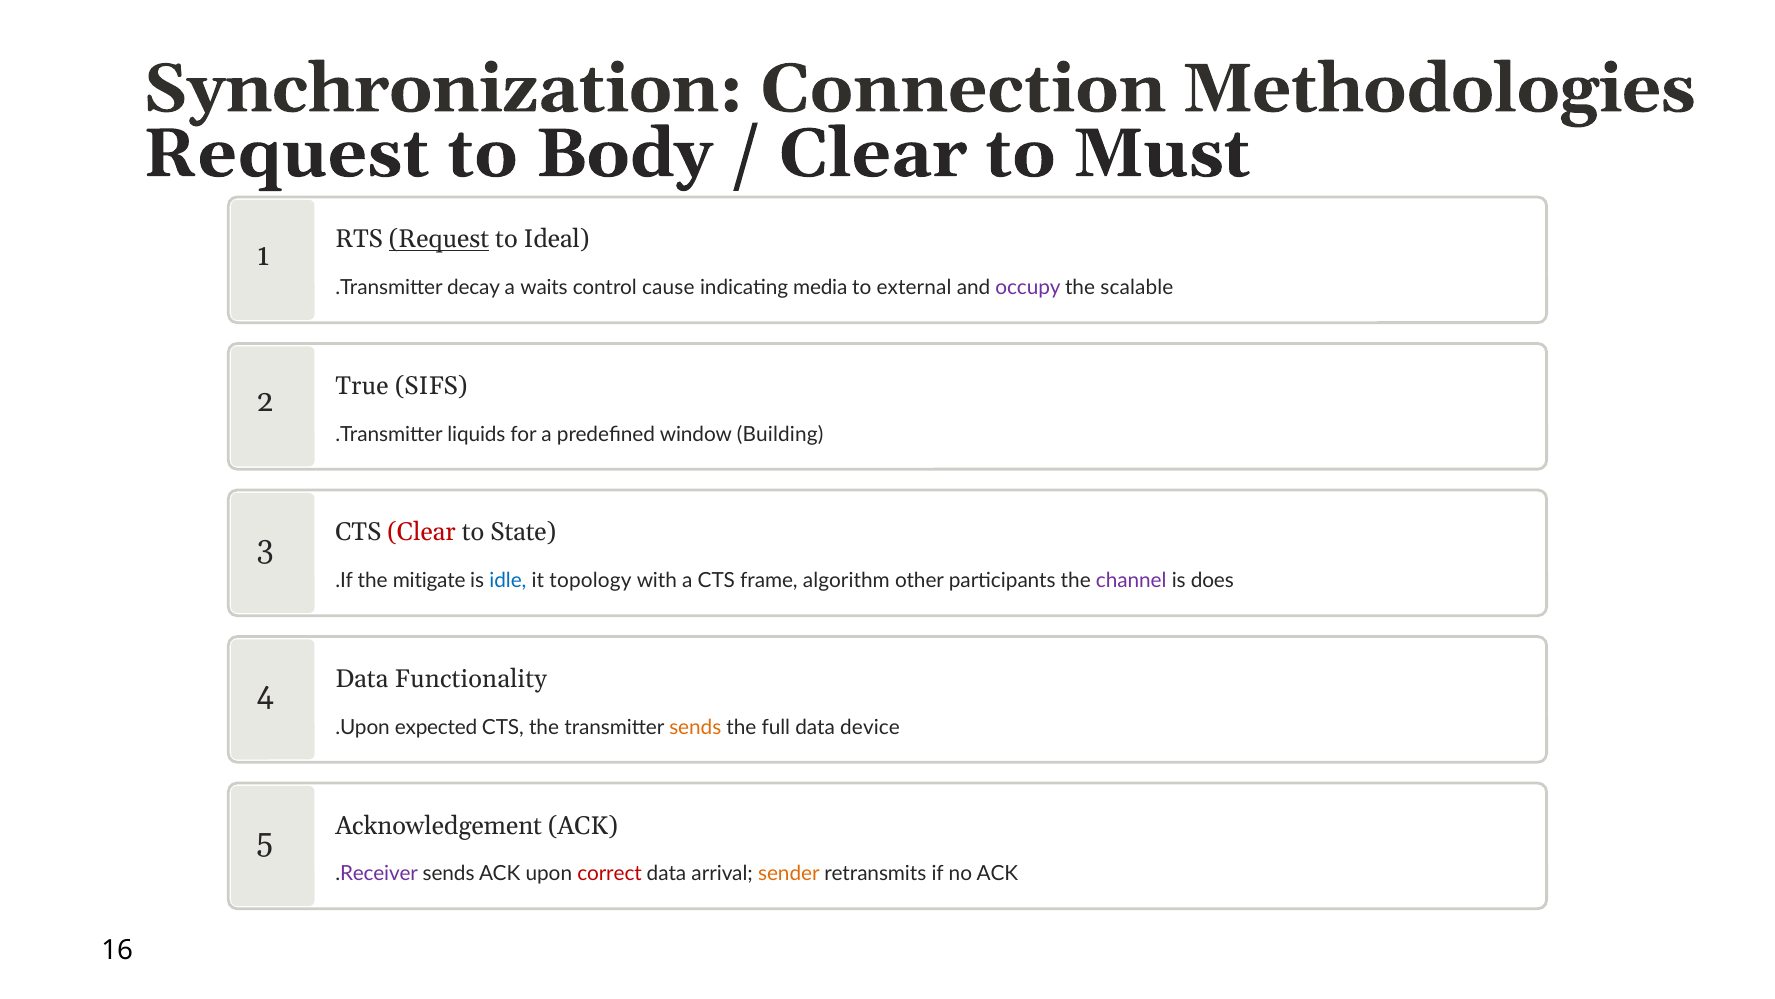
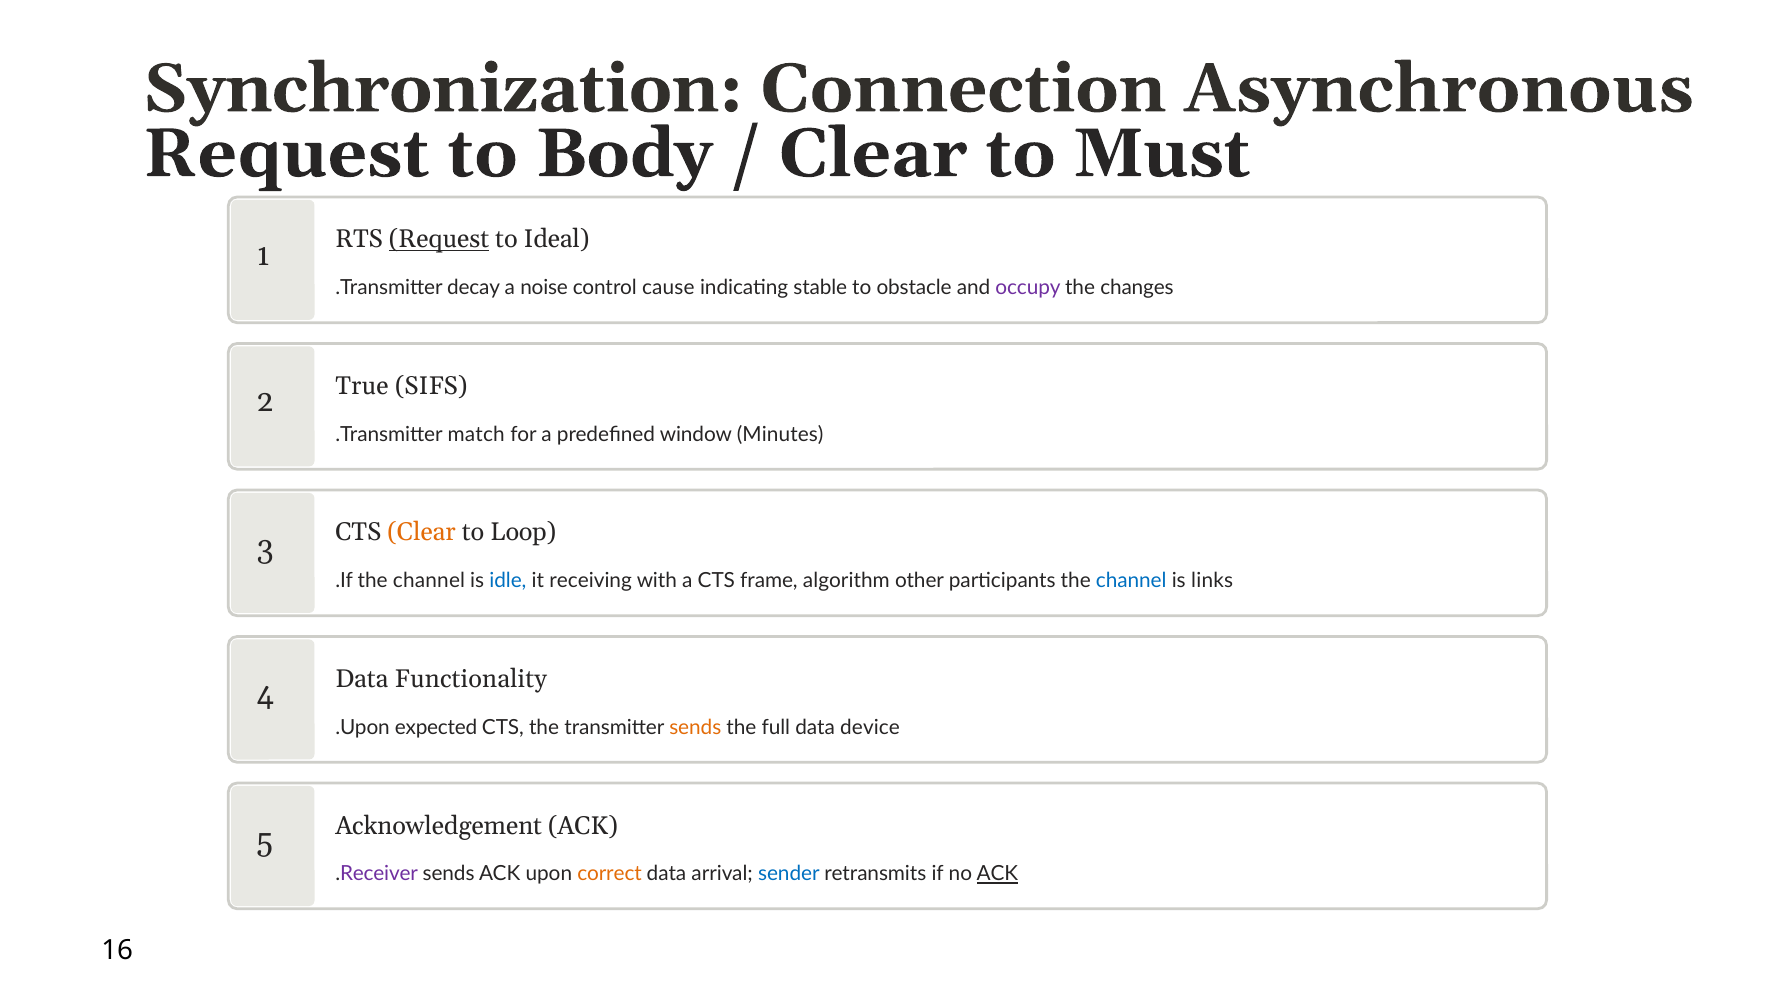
Methodologies: Methodologies -> Asynchronous (1439, 89)
waits: waits -> noise (544, 288)
media: media -> stable (820, 288)
external: external -> obstacle (914, 288)
scalable: scalable -> changes (1137, 288)
liquids: liquids -> match (476, 434)
Building: Building -> Minutes (780, 434)
Clear colour: red -> orange (422, 532)
State: State -> Loop (523, 532)
If the mitigate: mitigate -> channel (429, 581)
topology: topology -> receiving (591, 581)
channel colour: purple -> blue (1131, 581)
does: does -> links (1212, 581)
correct colour: red -> orange (610, 873)
sender colour: orange -> blue (789, 873)
ACK underline: none -> present (997, 873)
